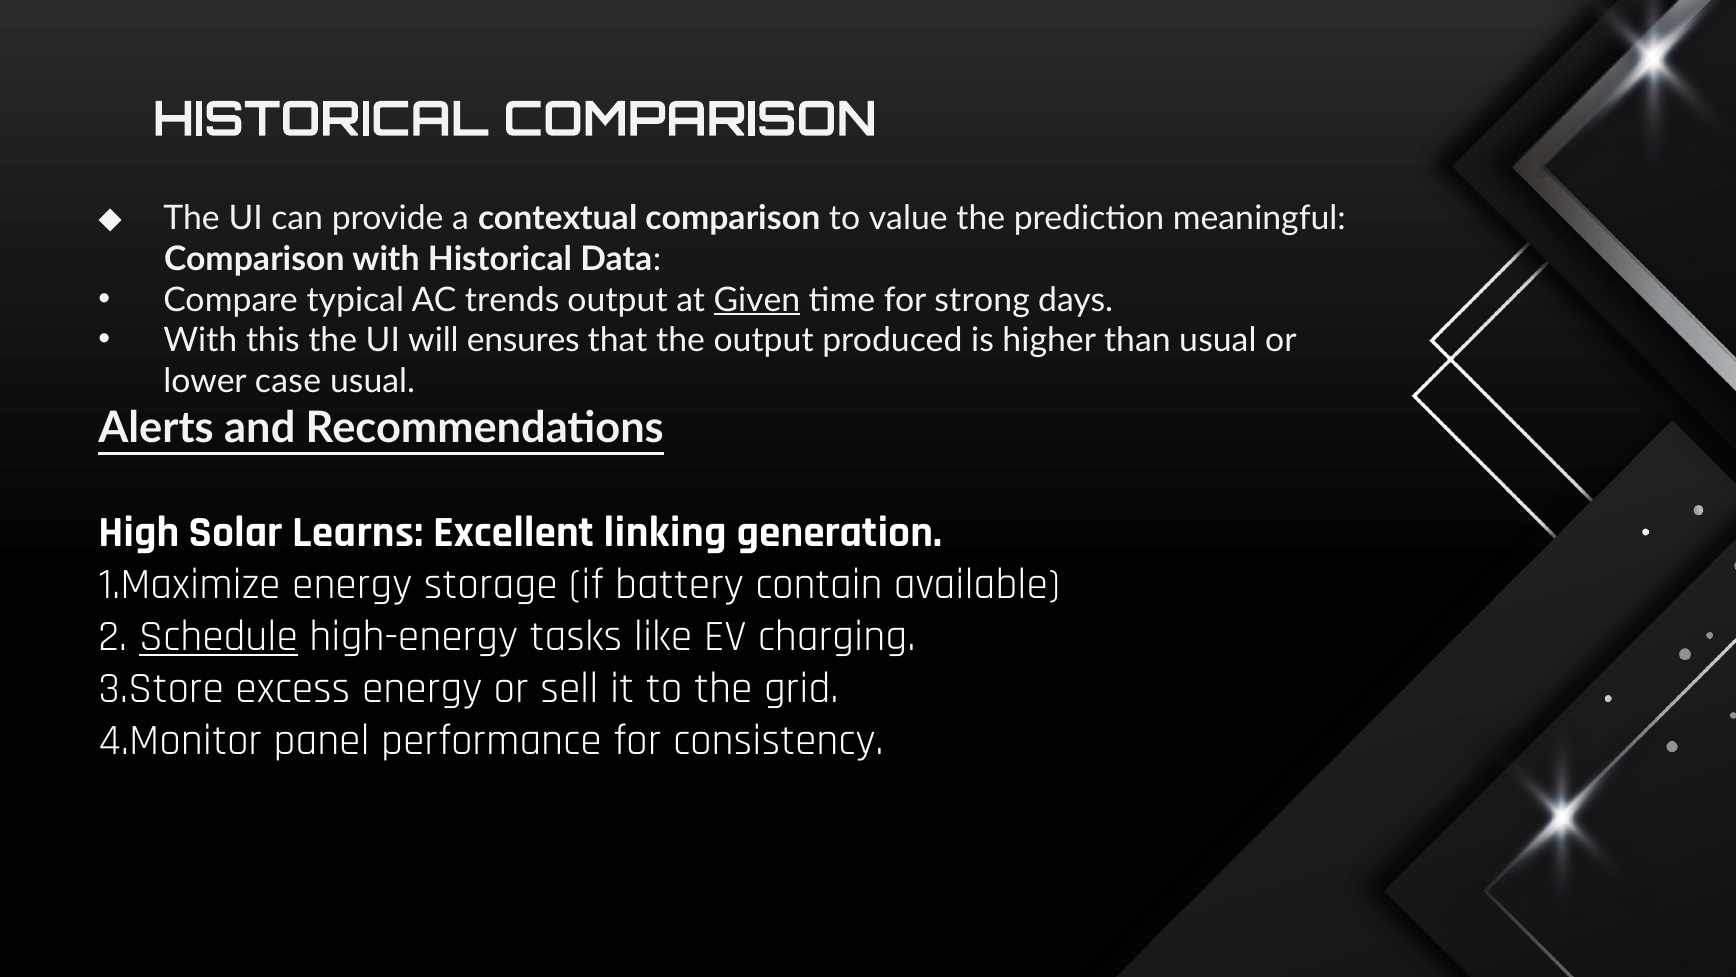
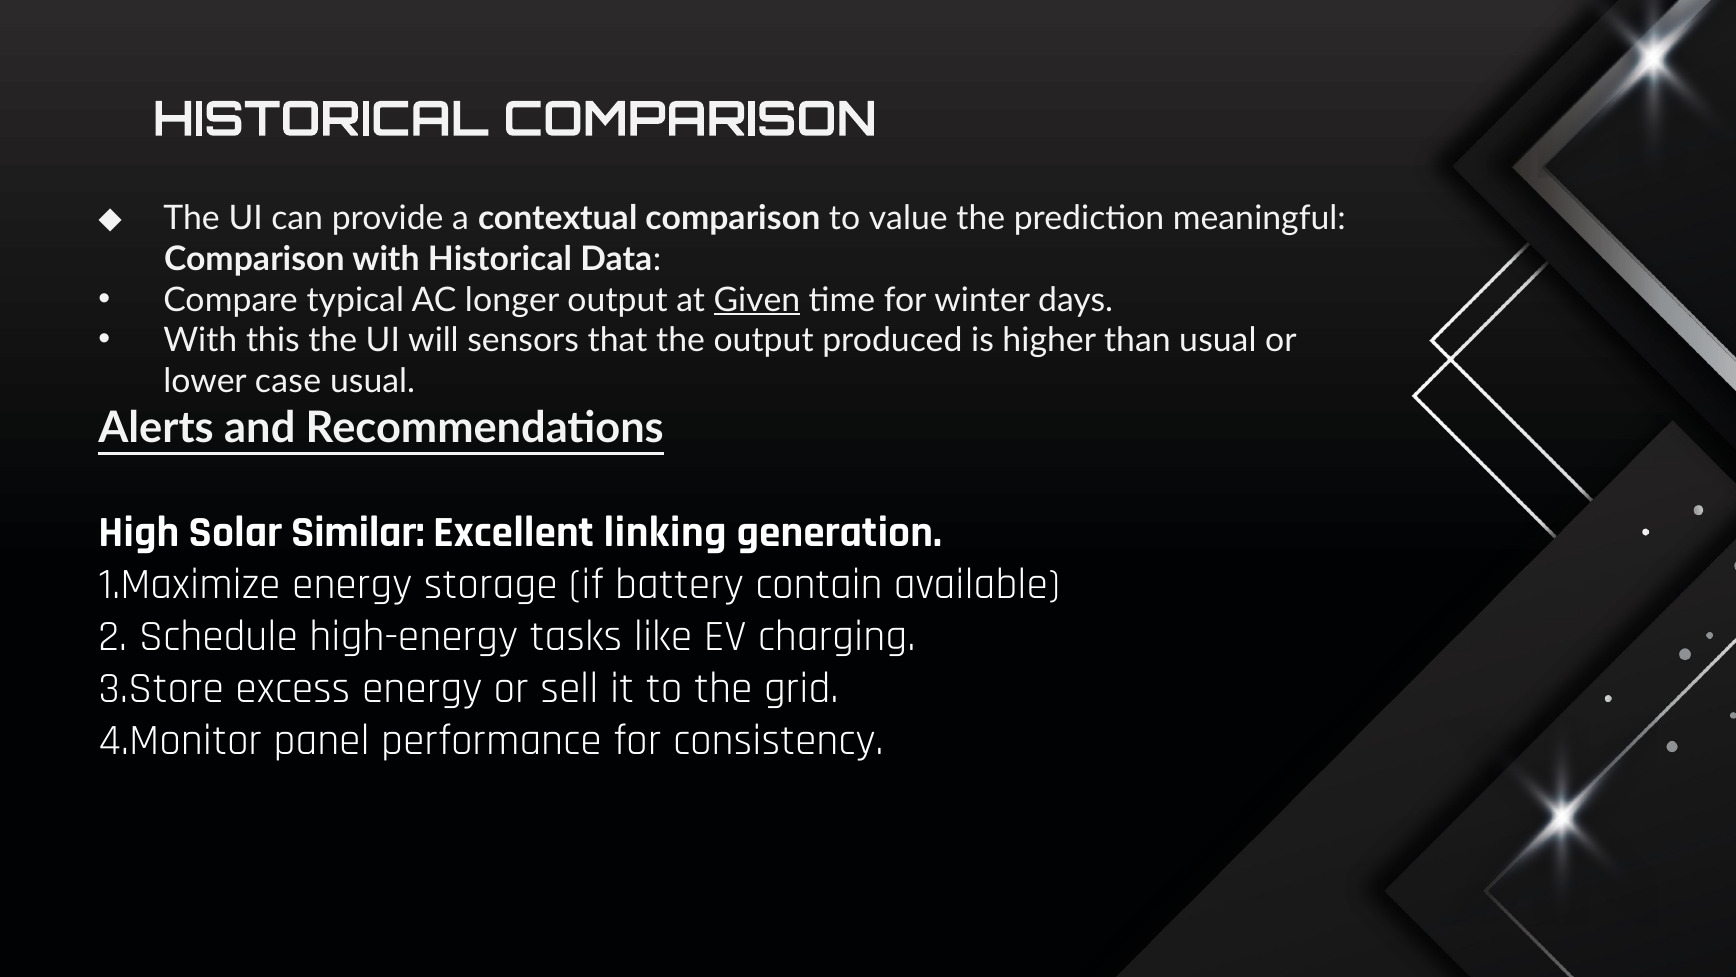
trends: trends -> longer (512, 300)
strong: strong -> winter (982, 300)
ensures: ensures -> sensors (523, 340)
Learns: Learns -> Similar (358, 532)
Schedule underline: present -> none (218, 636)
